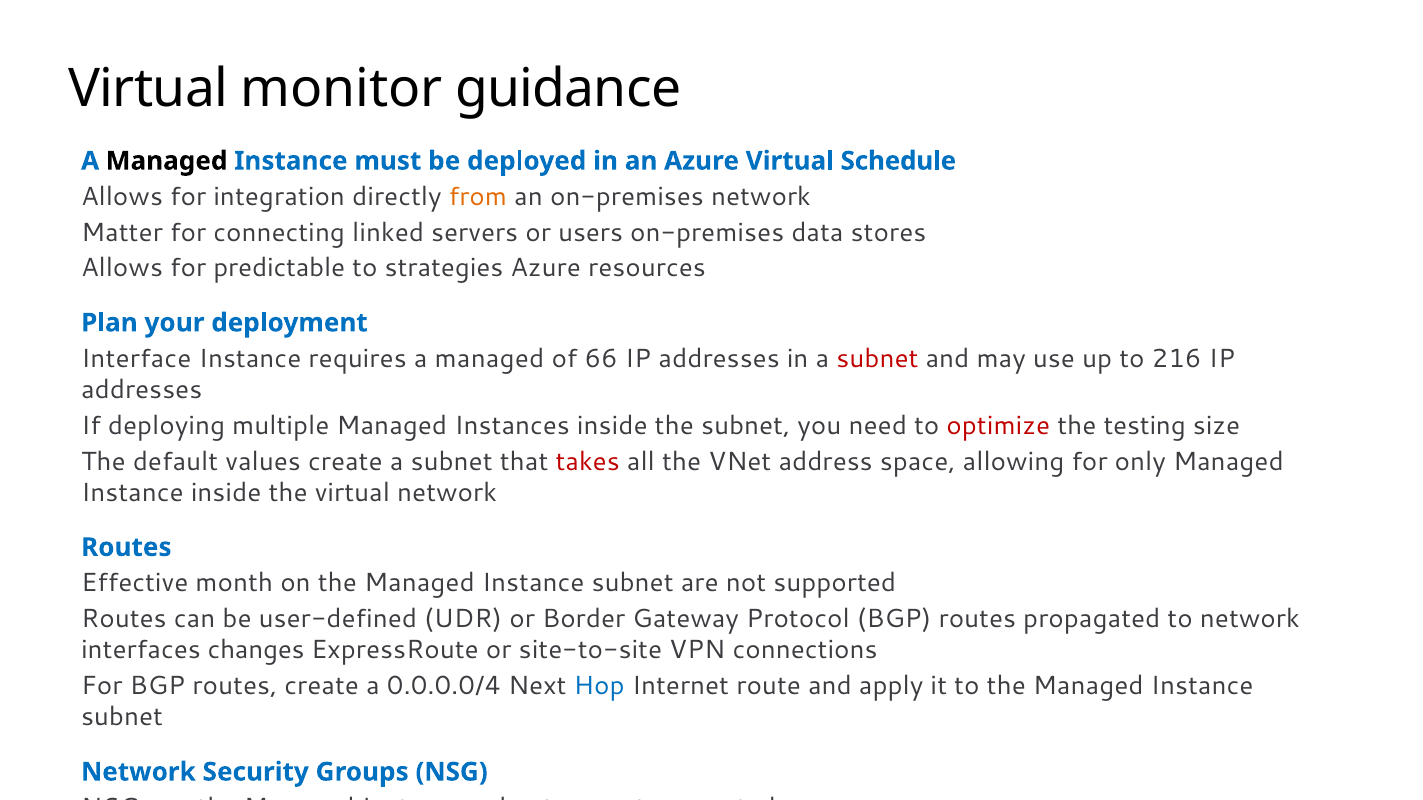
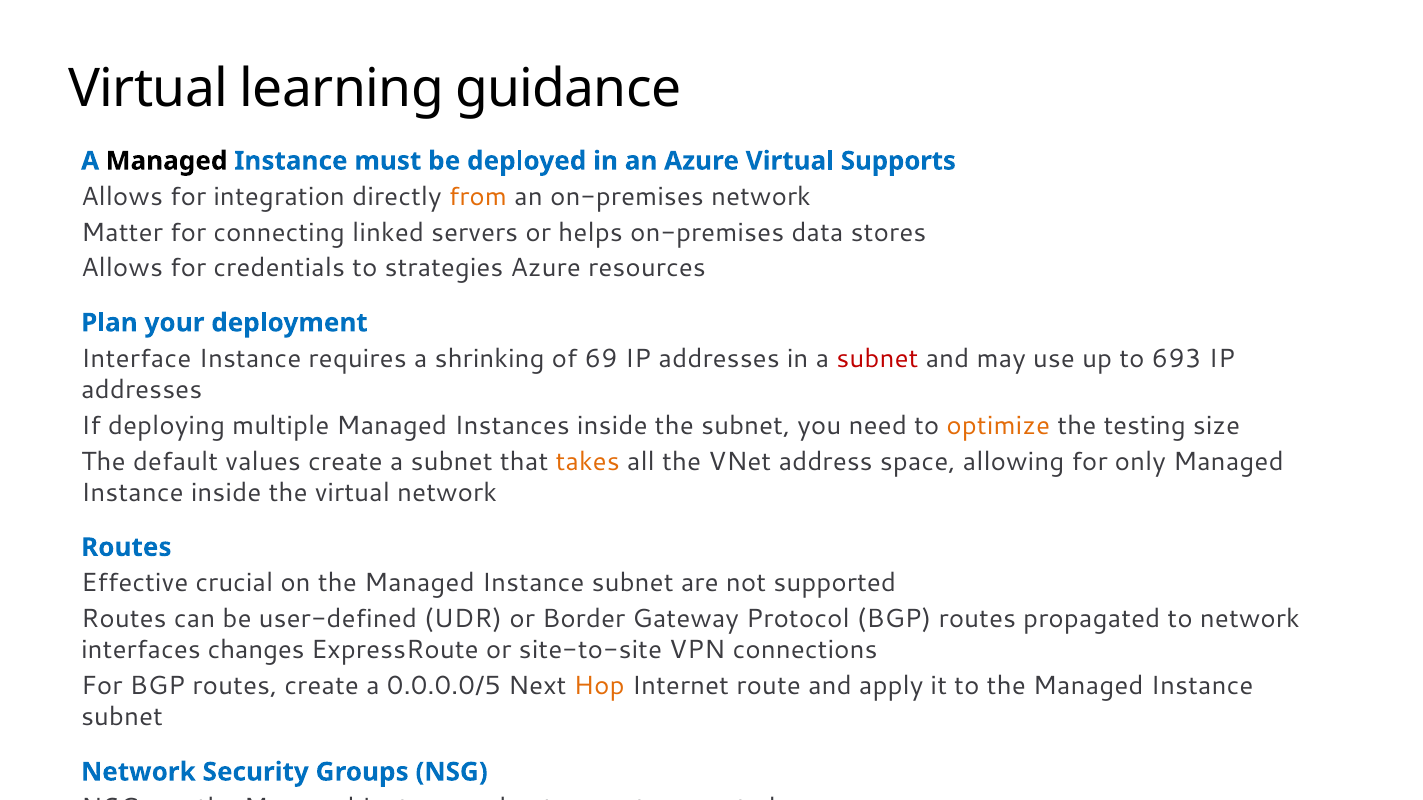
monitor: monitor -> learning (342, 89)
Schedule: Schedule -> Supports (898, 161)
users: users -> helps (591, 233)
predictable: predictable -> credentials (279, 268)
requires a managed: managed -> shrinking (490, 359)
66: 66 -> 69 (601, 359)
216: 216 -> 693 (1177, 359)
optimize colour: red -> orange (998, 426)
takes colour: red -> orange (588, 462)
month: month -> crucial (234, 583)
0.0.0.0/4: 0.0.0.0/4 -> 0.0.0.0/5 (444, 686)
Hop colour: blue -> orange (599, 686)
